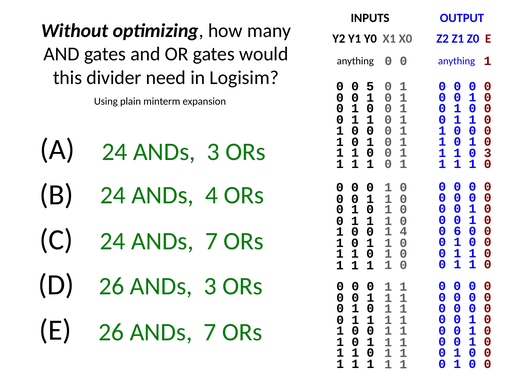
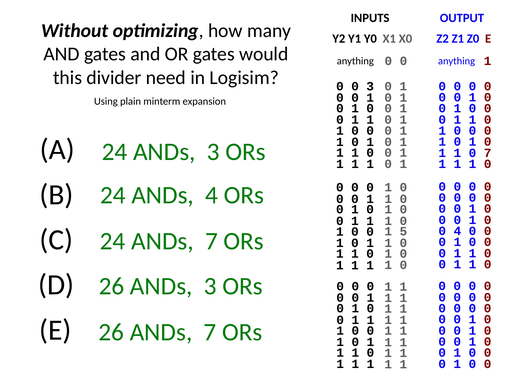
0 5: 5 -> 3 (370, 86)
0 3: 3 -> 7 (488, 153)
0 6: 6 -> 4 (457, 232)
1 4: 4 -> 5 (403, 232)
